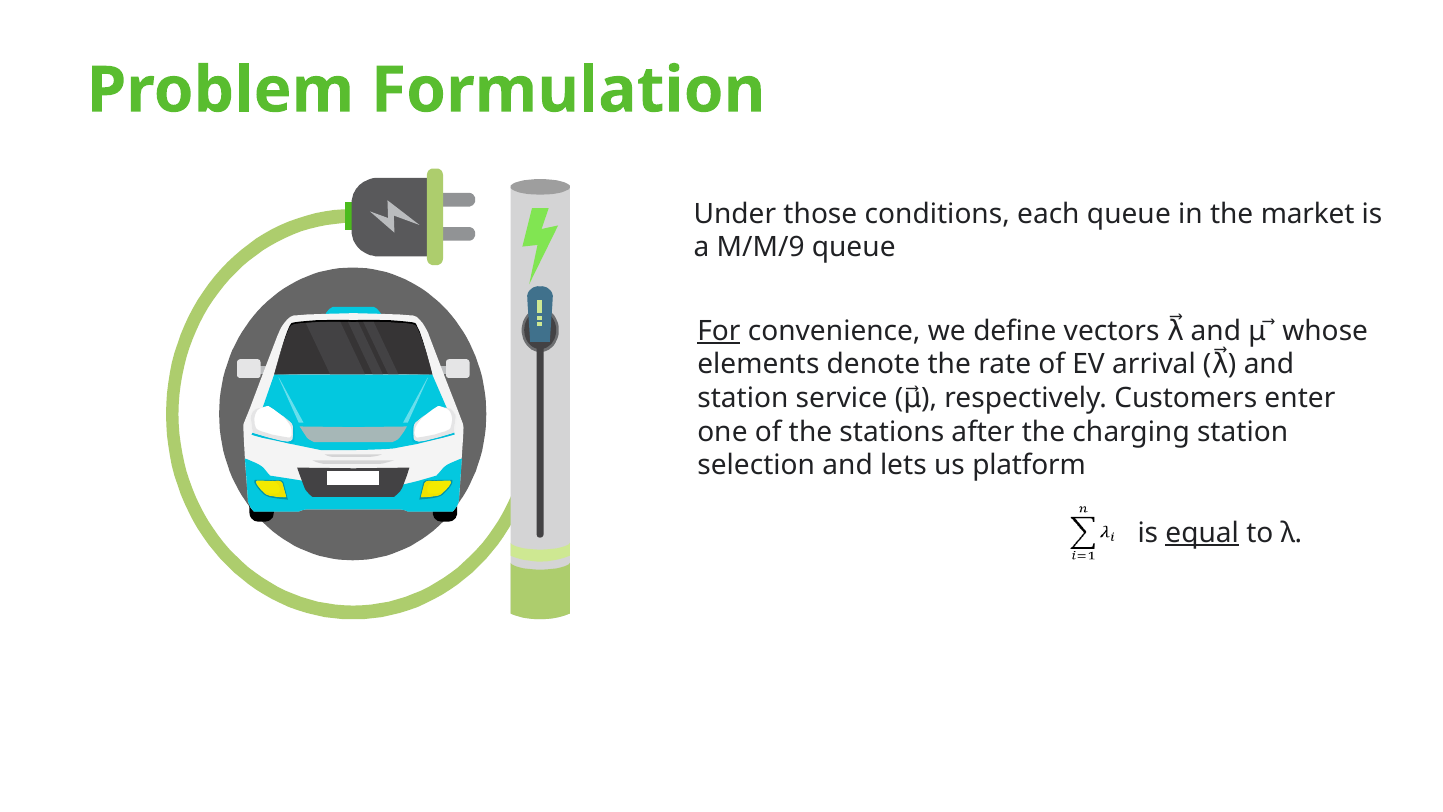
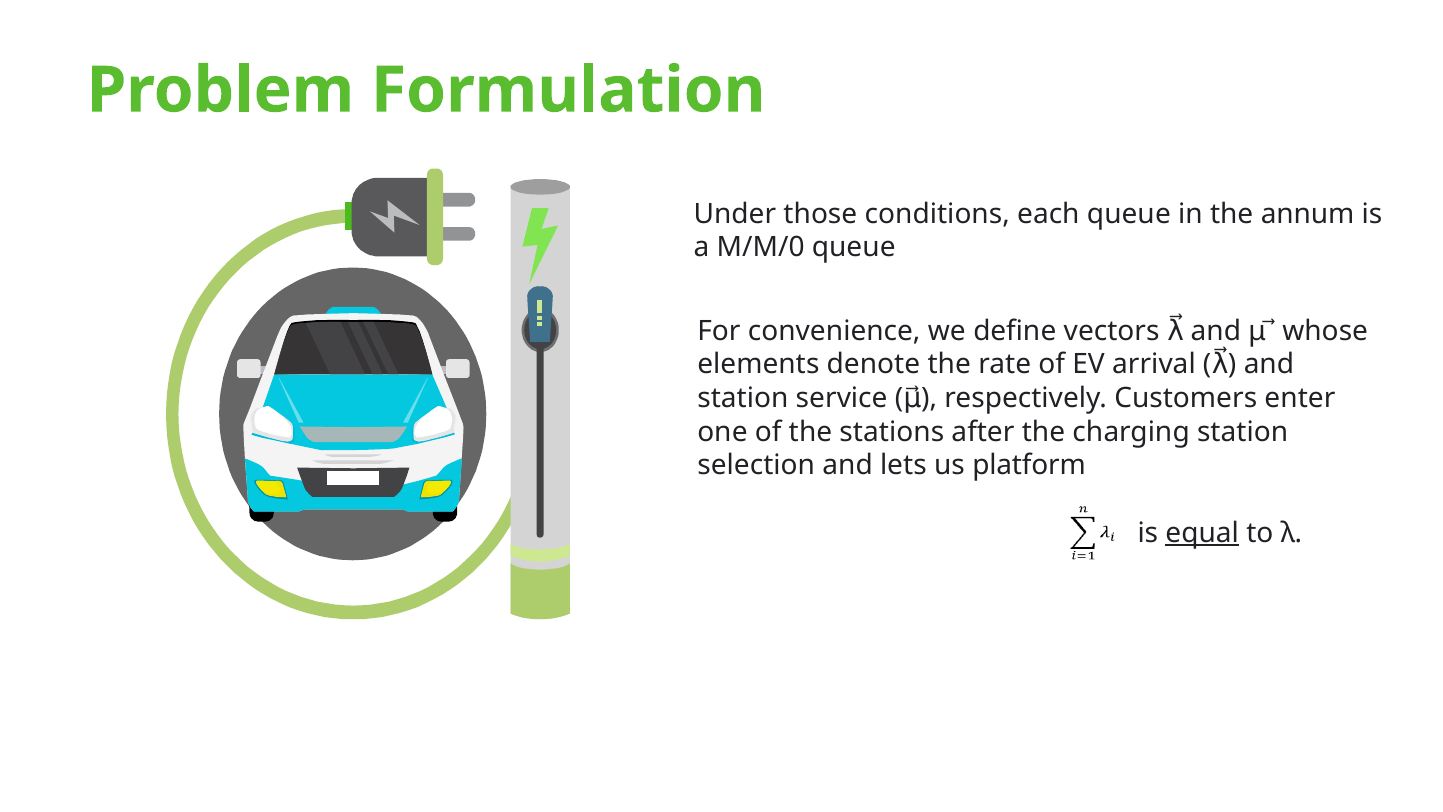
market: market -> annum (1308, 214)
M/M/9: M/M/9 -> M/M/0 (761, 248)
For underline: present -> none (719, 331)
